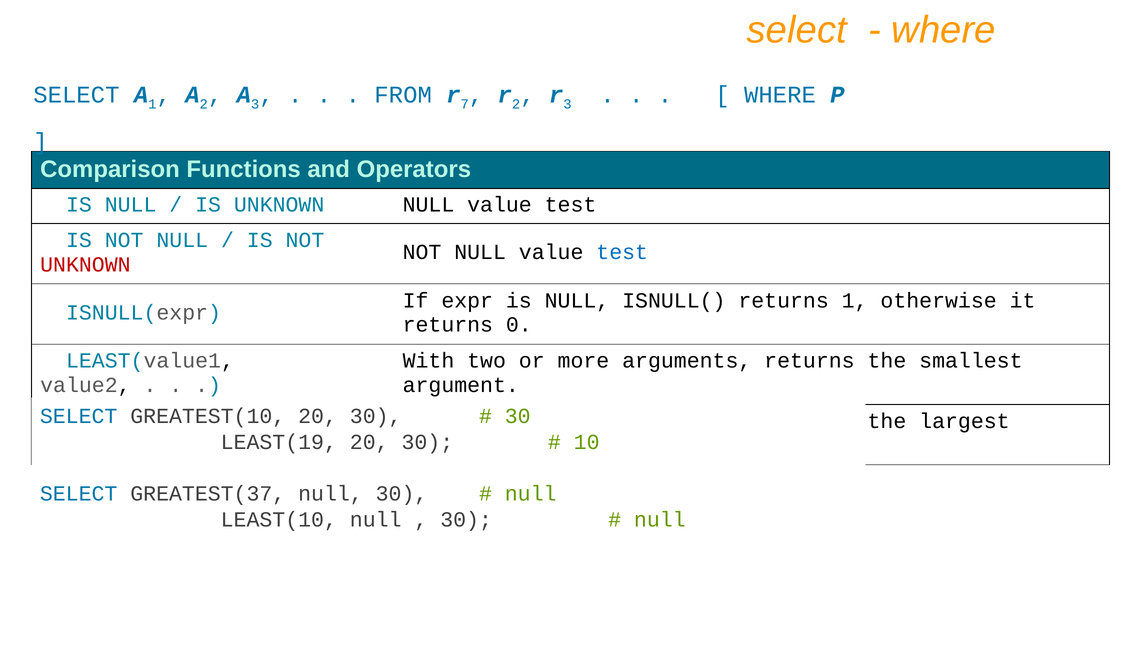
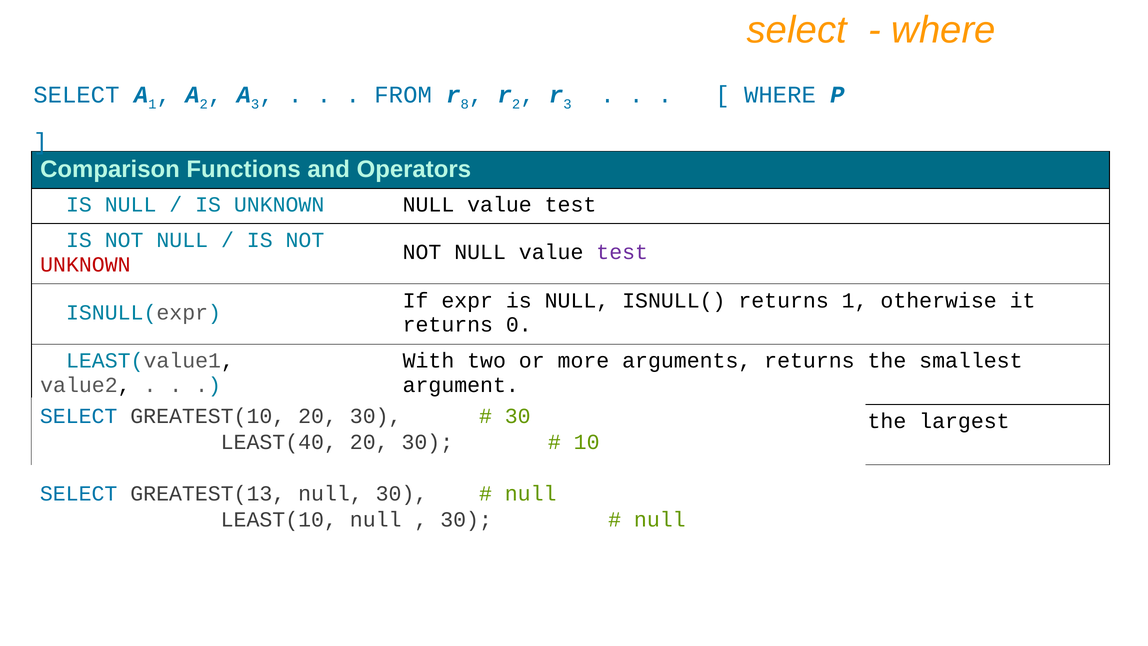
7: 7 -> 8 (465, 104)
test colour: blue -> purple (622, 252)
LEAST(19: LEAST(19 -> LEAST(40 (279, 442)
GREATEST(37: GREATEST(37 -> GREATEST(13 (208, 494)
